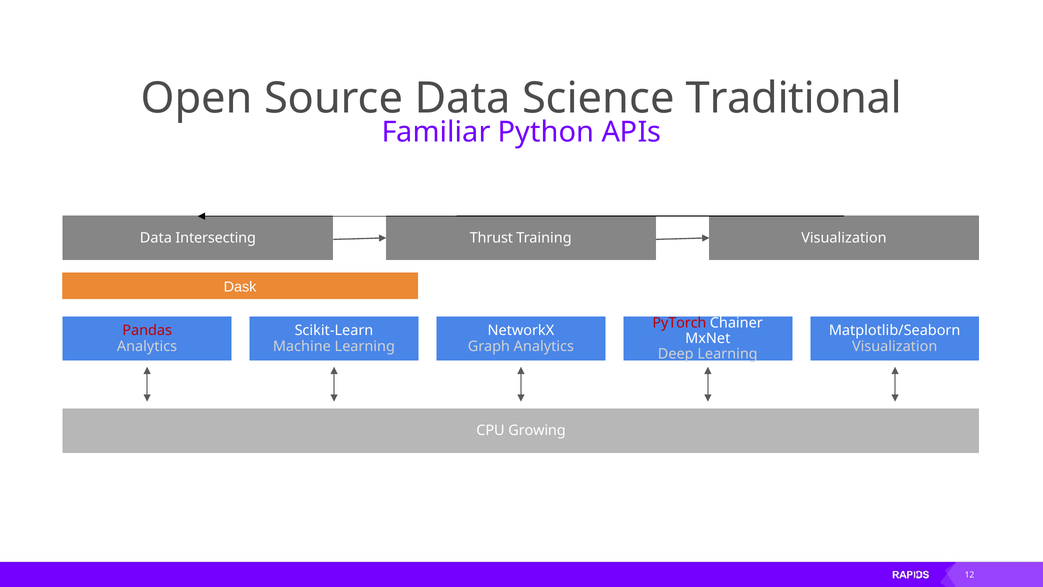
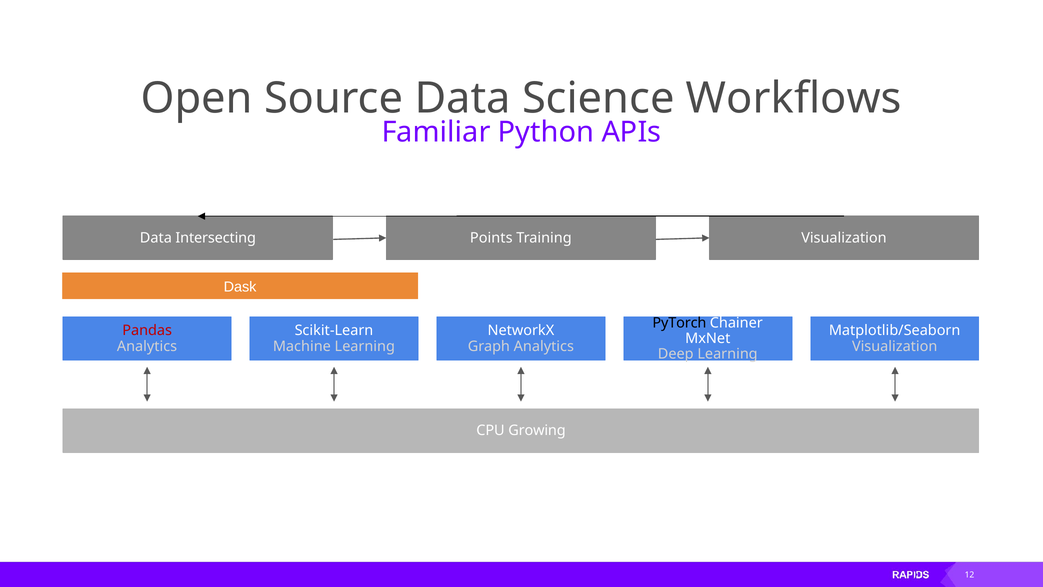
Traditional: Traditional -> Workflows (794, 98)
Thrust: Thrust -> Points (491, 238)
PyTorch colour: red -> black (679, 323)
